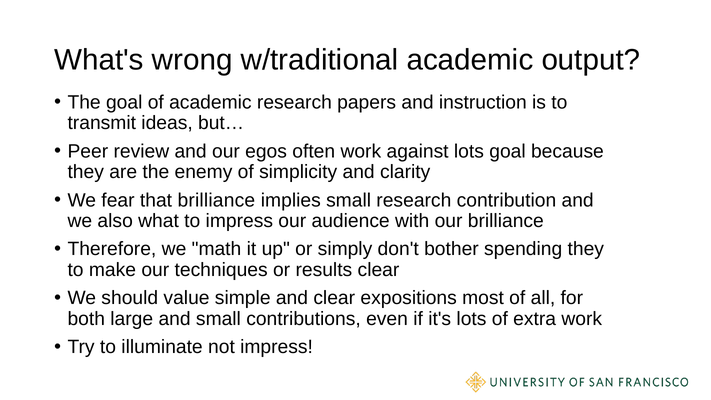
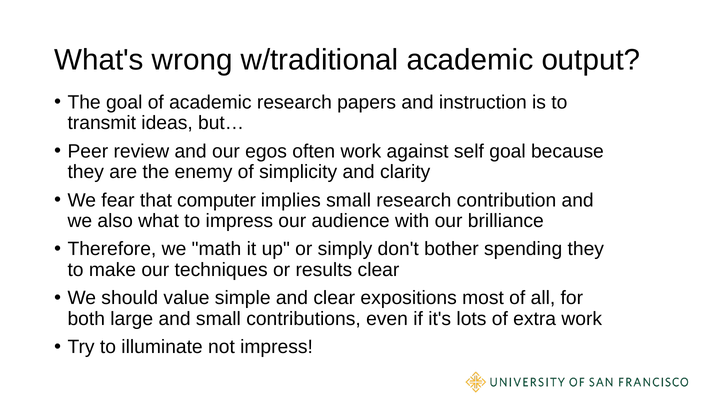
against lots: lots -> self (469, 151)
that brilliance: brilliance -> computer (217, 200)
